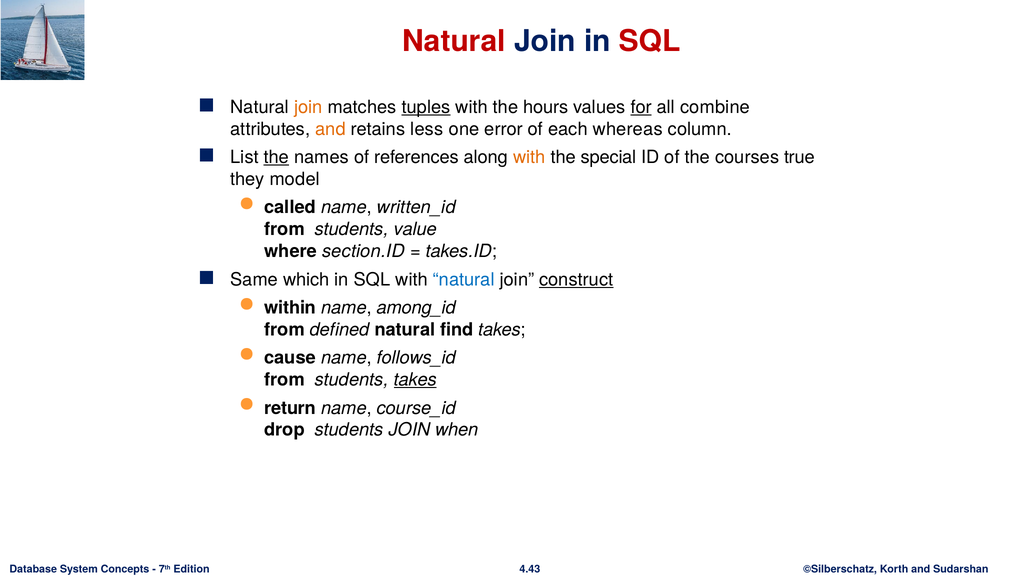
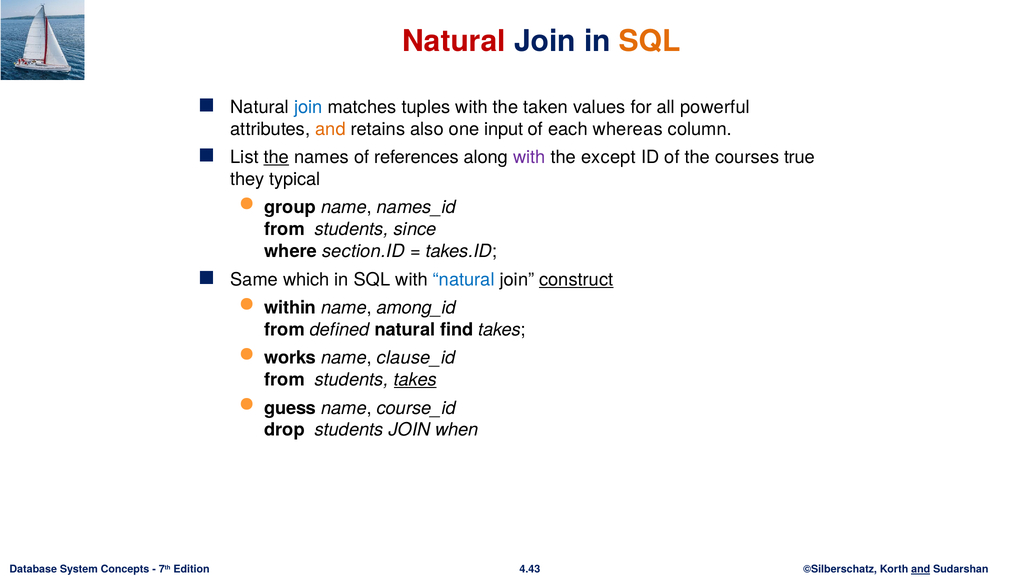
SQL colour: red -> orange (650, 42)
join colour: orange -> blue (308, 107)
tuples underline: present -> none (426, 107)
hours: hours -> taken (546, 107)
for underline: present -> none (641, 107)
combine: combine -> powerful (715, 107)
less: less -> also (427, 129)
error: error -> input (504, 129)
with colour: orange -> purple (529, 157)
special: special -> except (608, 157)
model: model -> typical (295, 179)
called: called -> group (290, 208)
written_id: written_id -> names_id (416, 208)
value: value -> since (415, 229)
cause: cause -> works (290, 358)
follows_id: follows_id -> clause_id (416, 358)
return: return -> guess (290, 408)
and underline: none -> present (921, 570)
